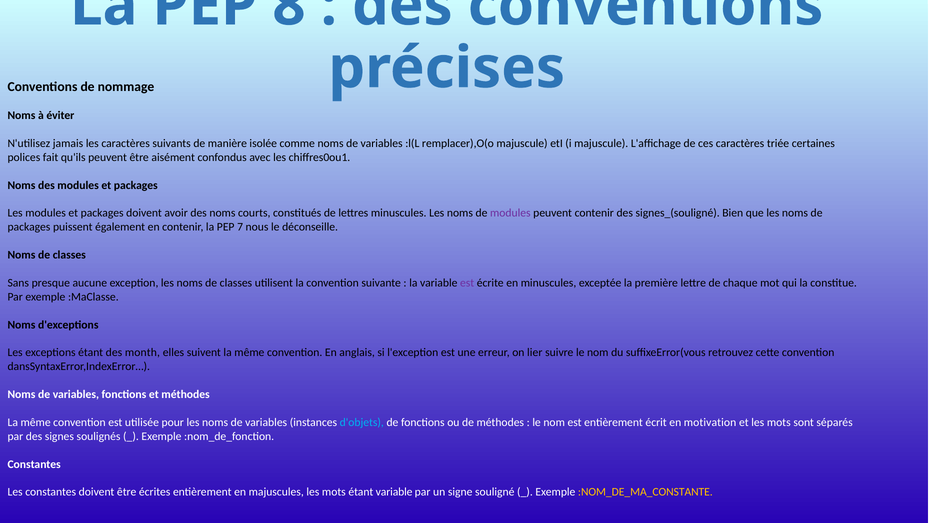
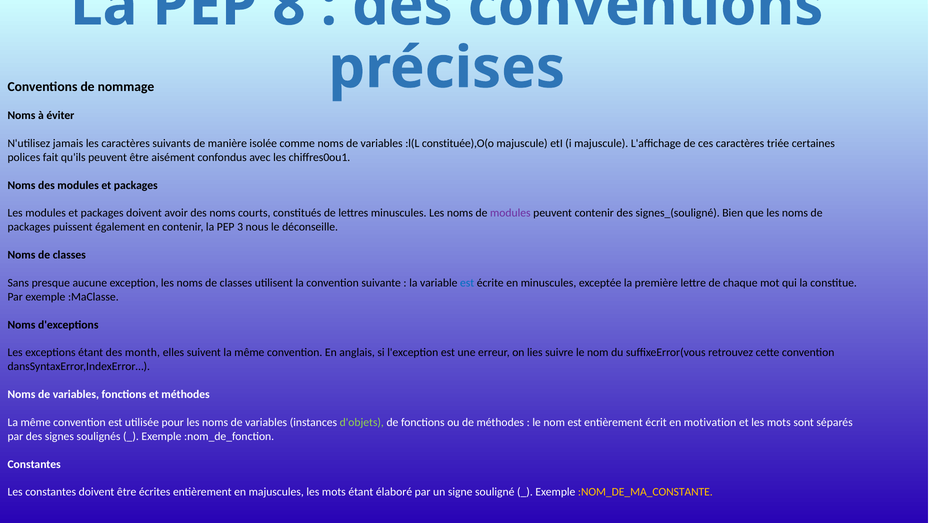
remplacer),O(o: remplacer),O(o -> constituée),O(o (458, 143)
7: 7 -> 3 (240, 227)
est colour: purple -> blue (467, 283)
lier: lier -> lies (535, 353)
d'objets colour: light blue -> light green (362, 422)
étant variable: variable -> élaboré (394, 492)
